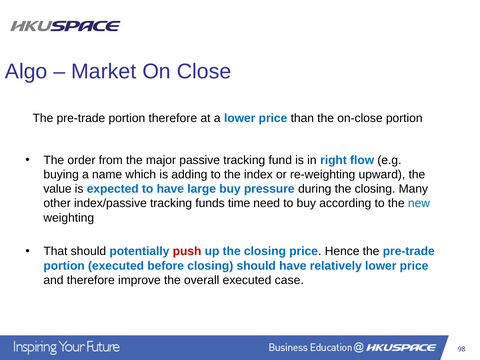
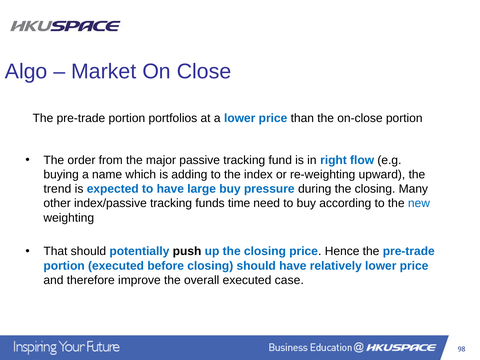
portion therefore: therefore -> portfolios (173, 118)
value: value -> trend (57, 189)
push colour: red -> black (187, 251)
